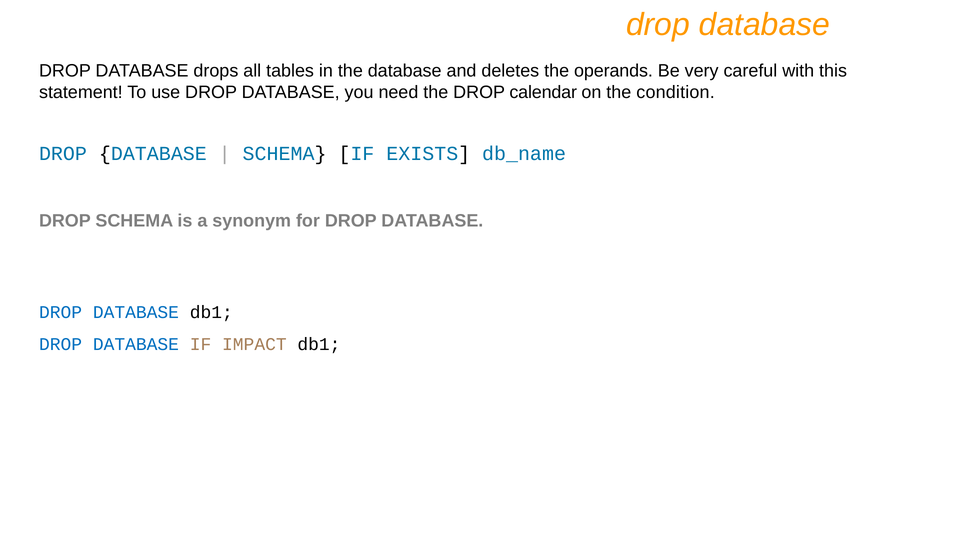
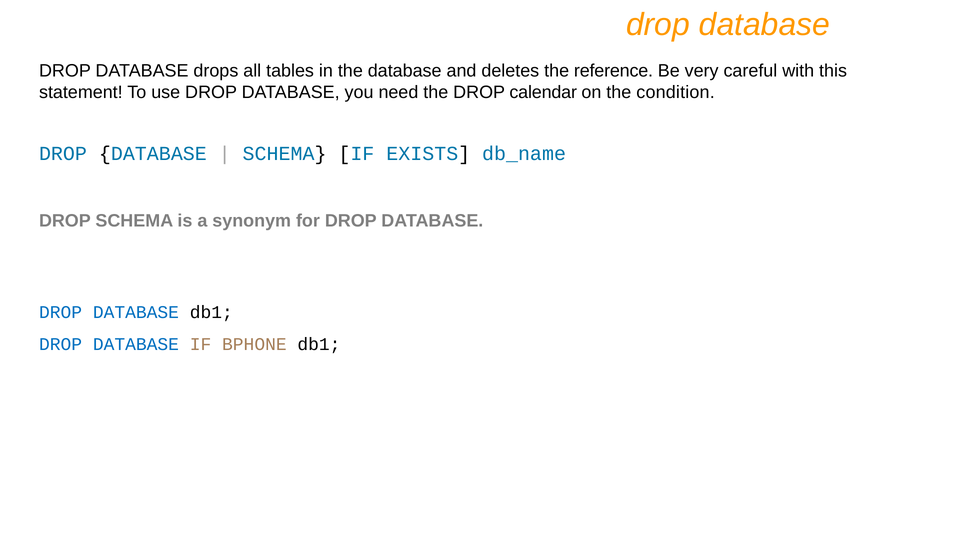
operands: operands -> reference (614, 71)
IMPACT: IMPACT -> BPHONE (254, 345)
